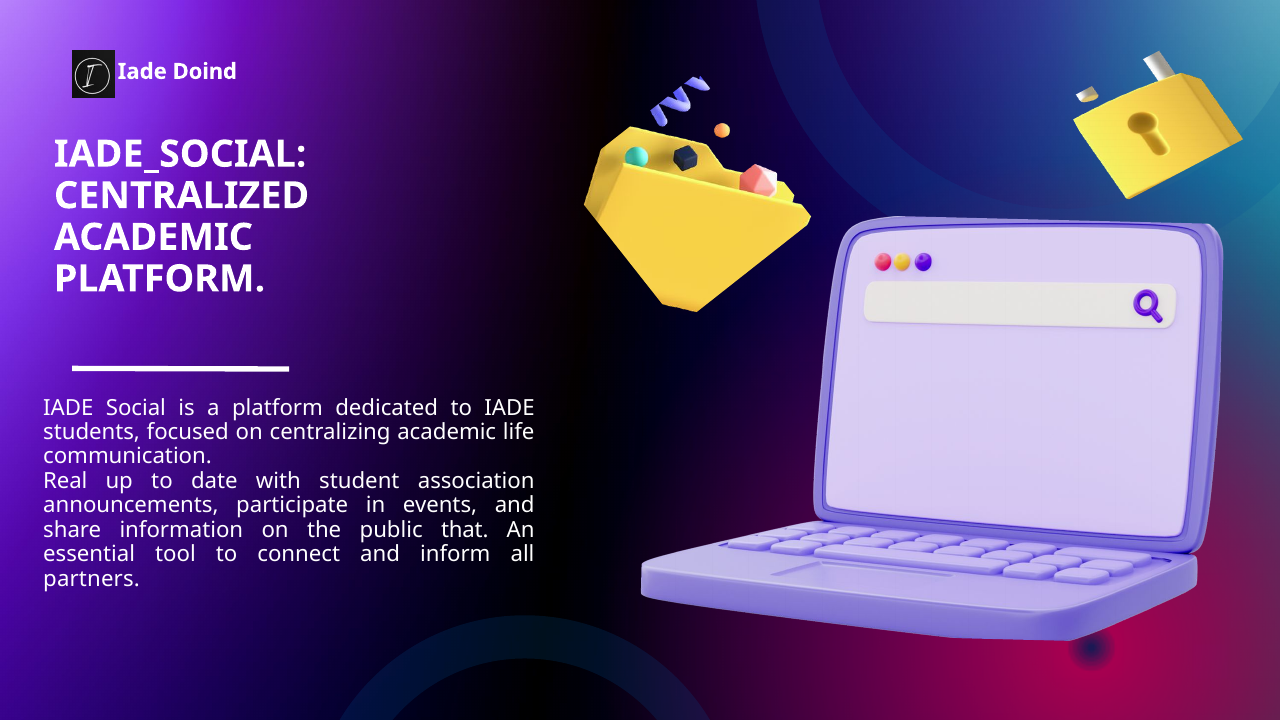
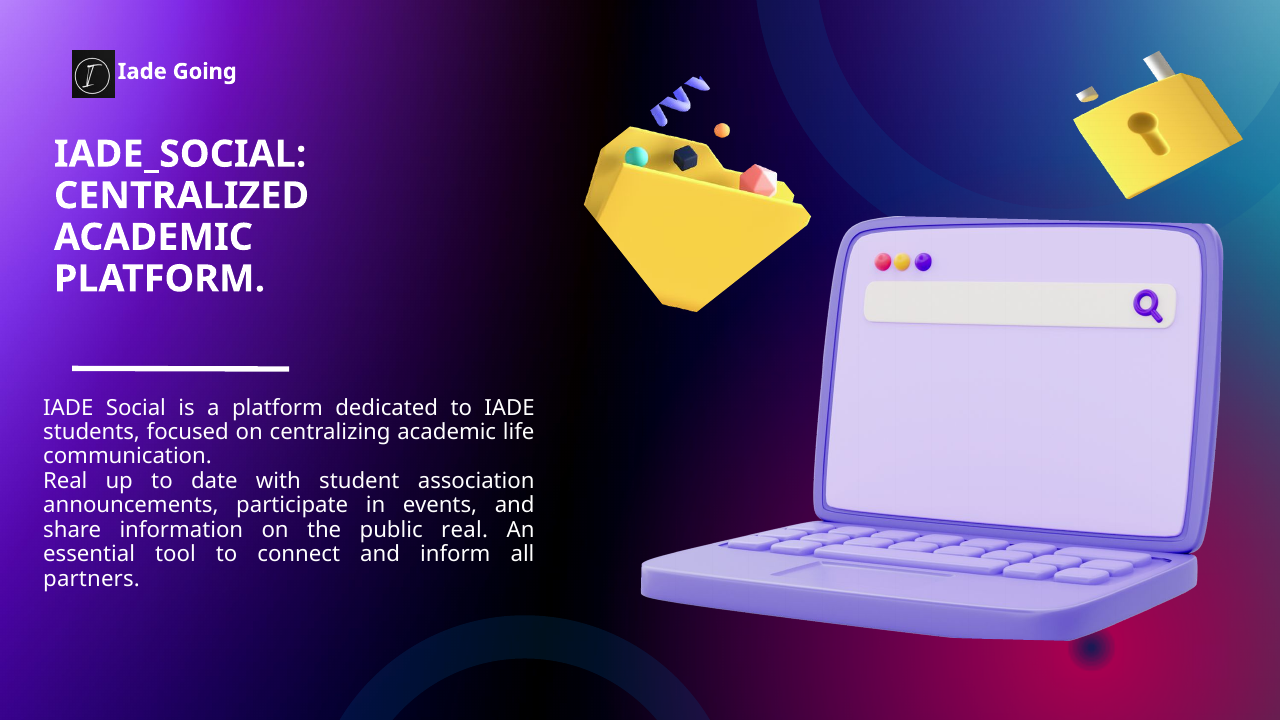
Doind: Doind -> Going (205, 72)
public that: that -> real (465, 530)
